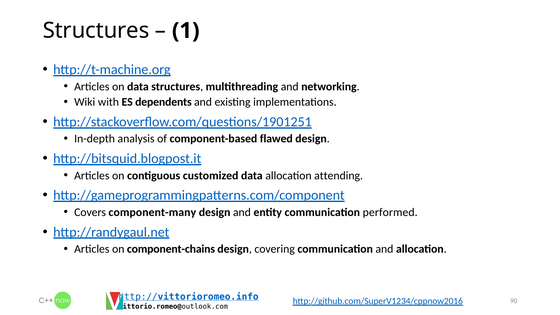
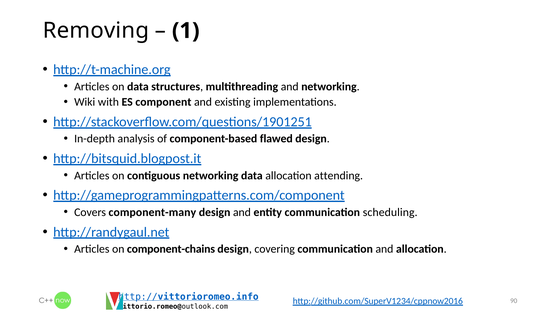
Structures: Structures -> Removing (96, 31)
dependents: dependents -> component (163, 102)
contiguous customized: customized -> networking (211, 175)
performed: performed -> scheduling (390, 212)
